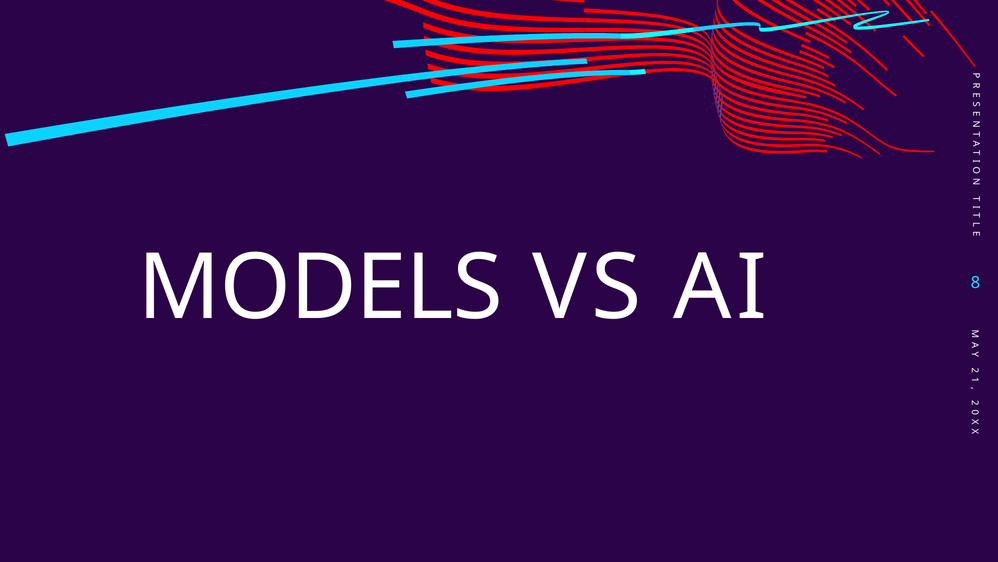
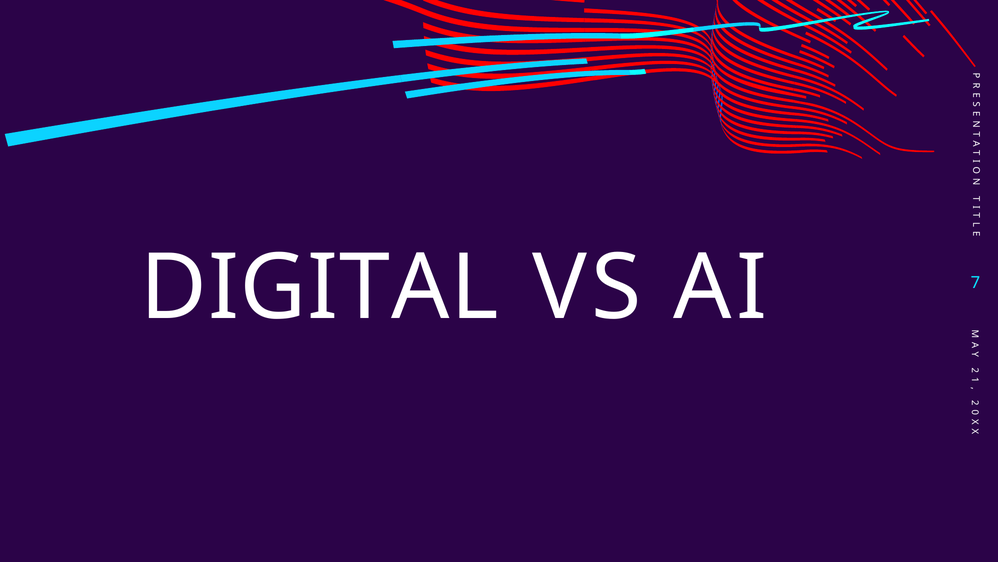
MODELS: MODELS -> DIGITAL (319, 288)
8: 8 -> 7 (975, 283)
